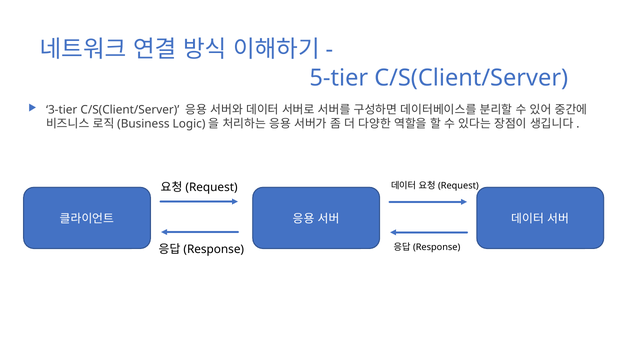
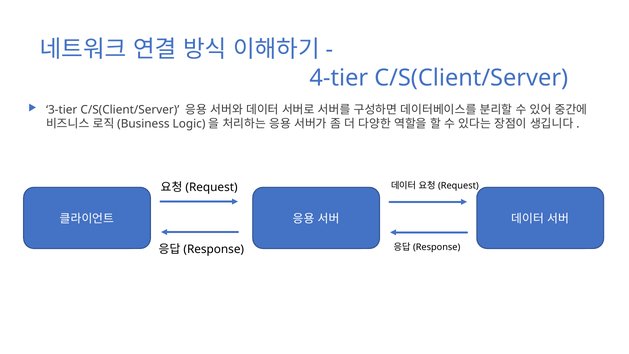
5-tier: 5-tier -> 4-tier (339, 78)
